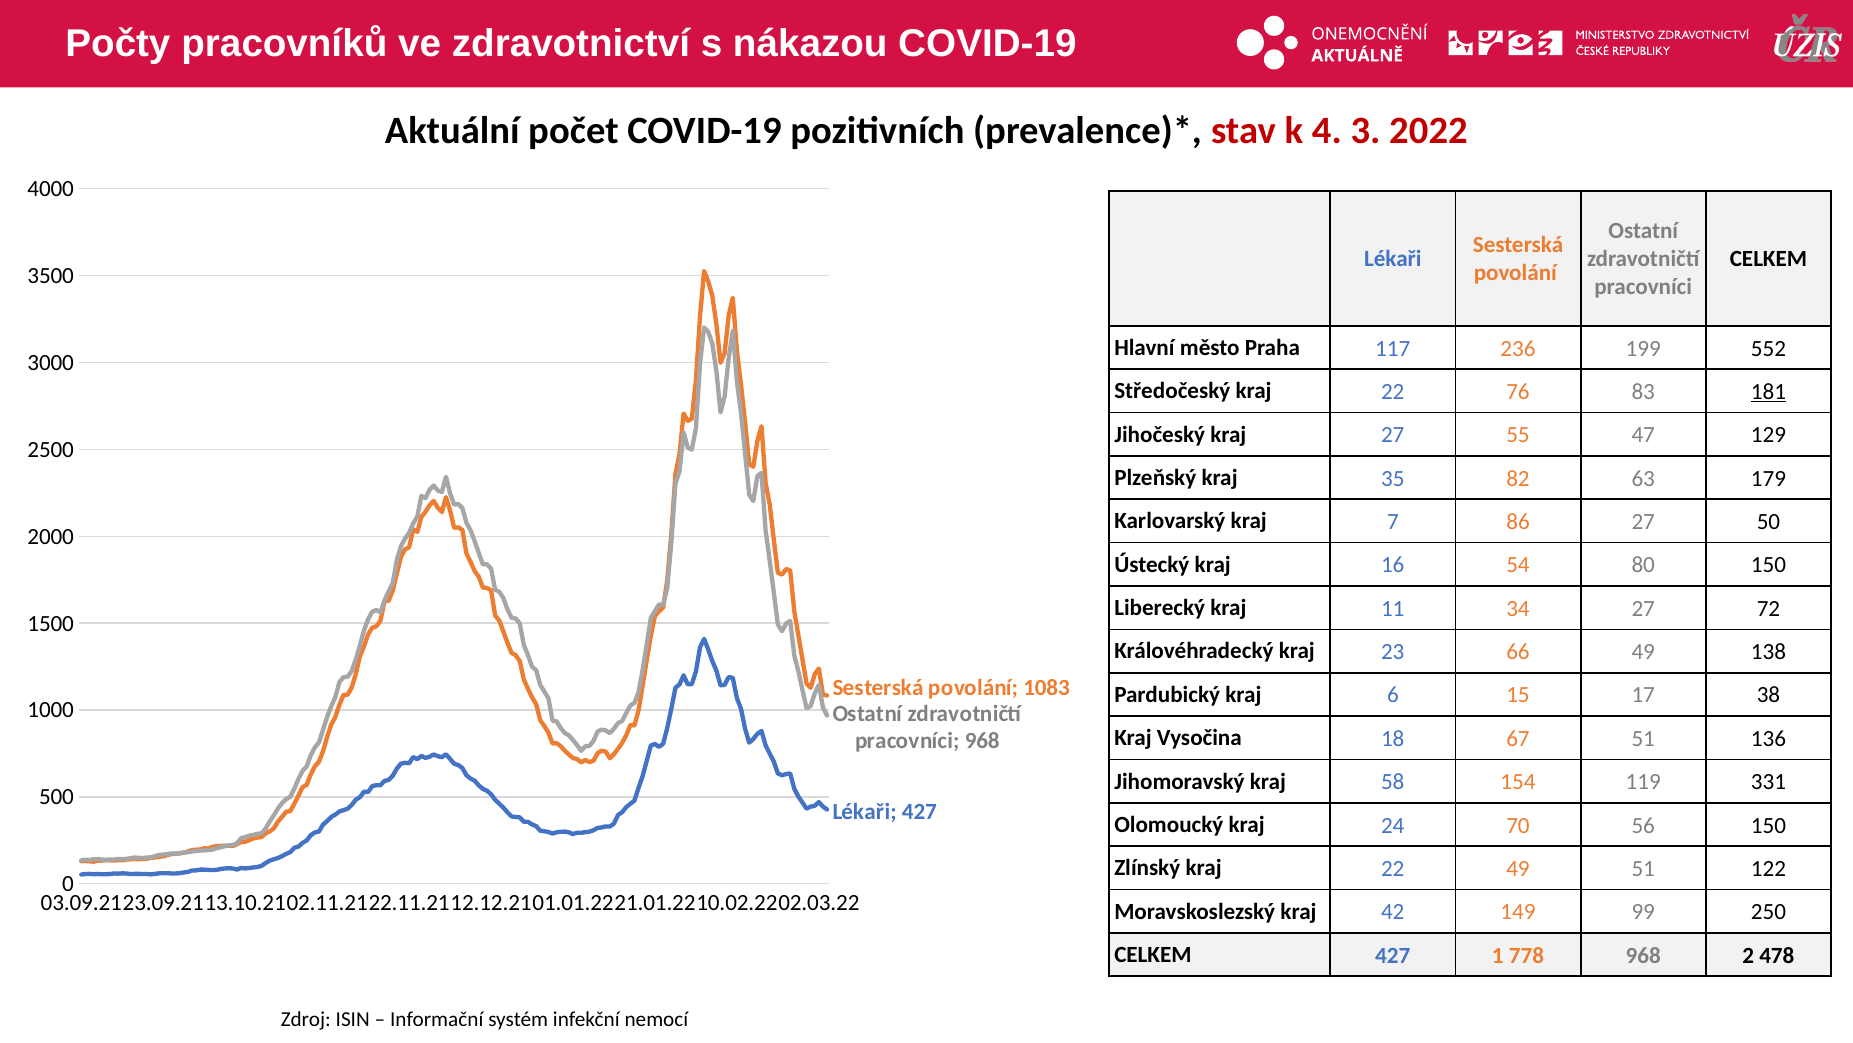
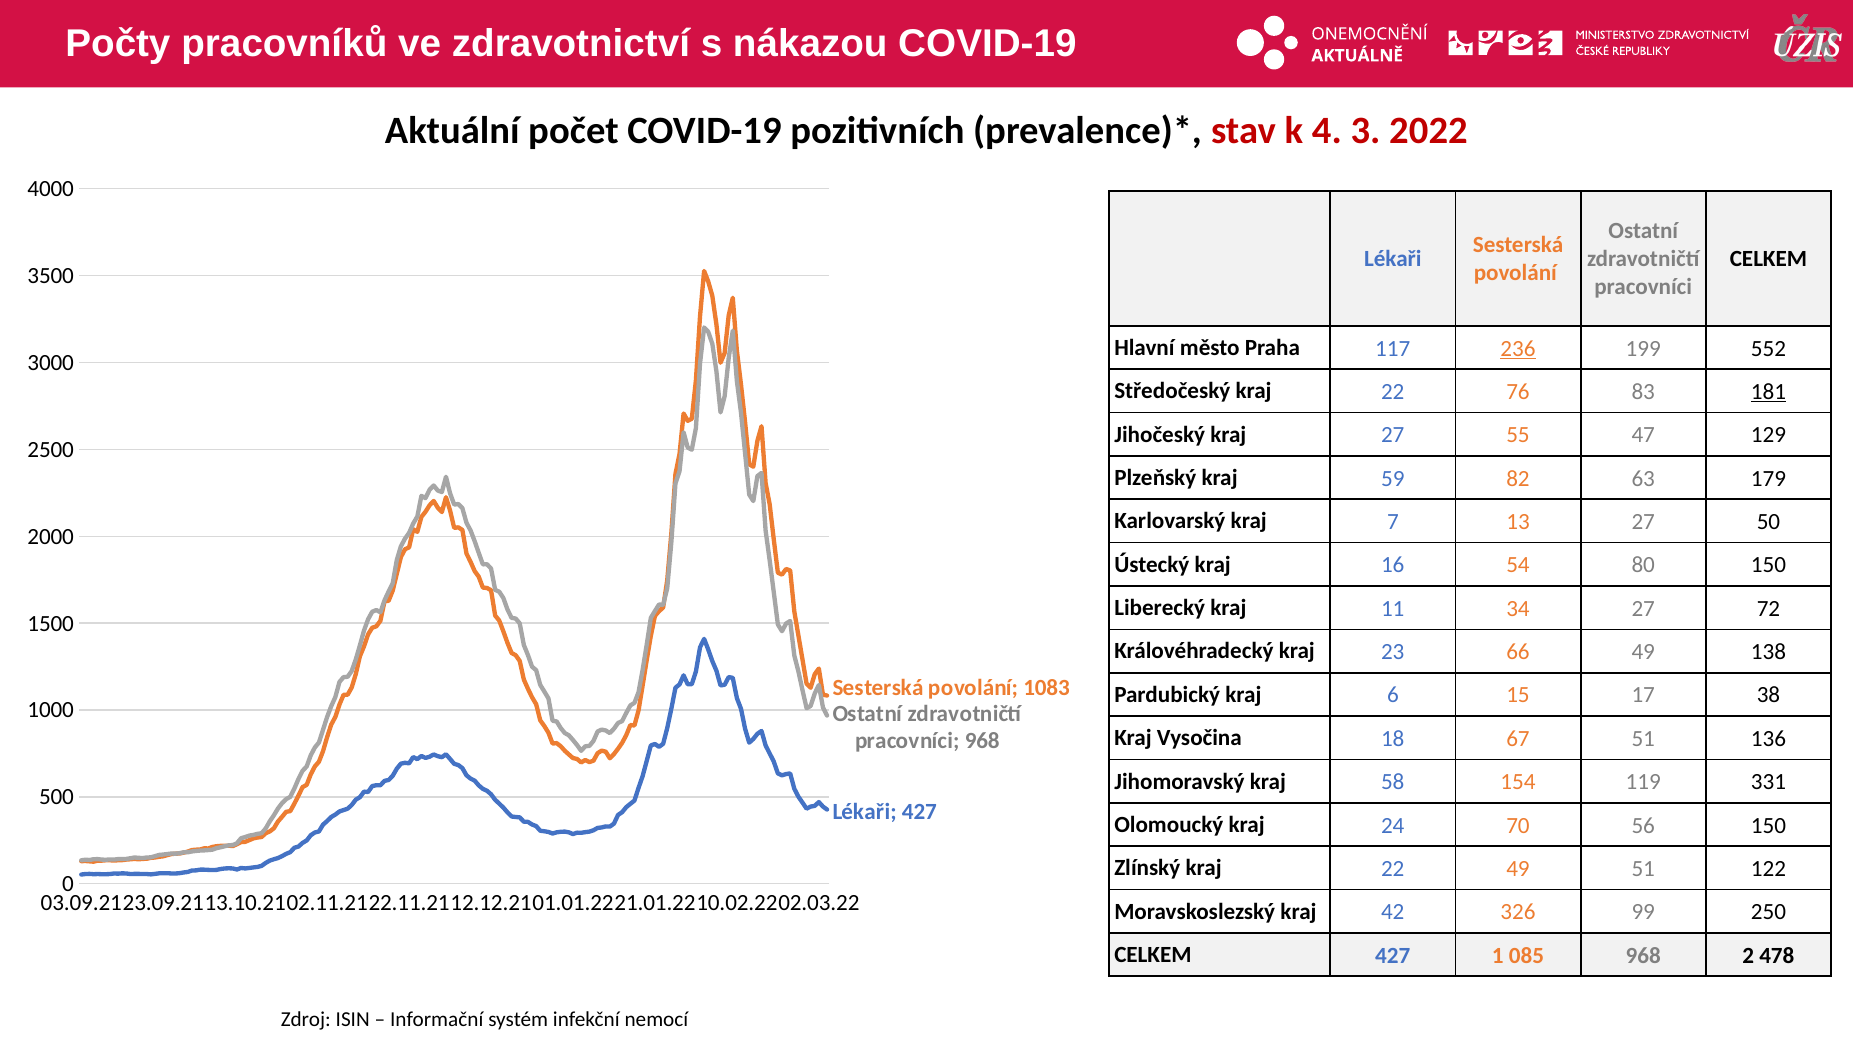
236 underline: none -> present (1518, 348)
35: 35 -> 59 (1393, 478)
86: 86 -> 13 (1518, 522)
149: 149 -> 326 (1518, 912)
778: 778 -> 085 (1526, 955)
